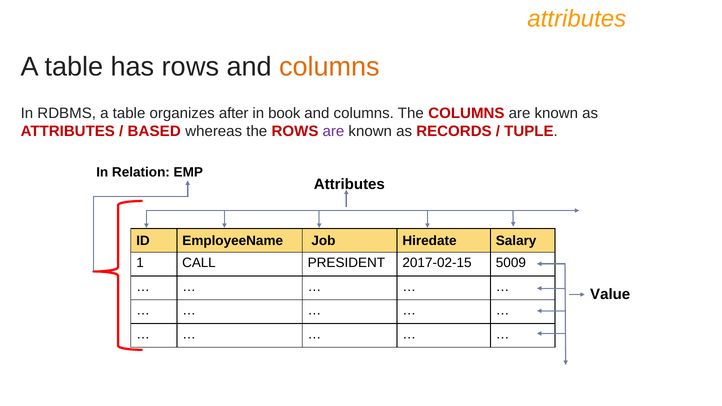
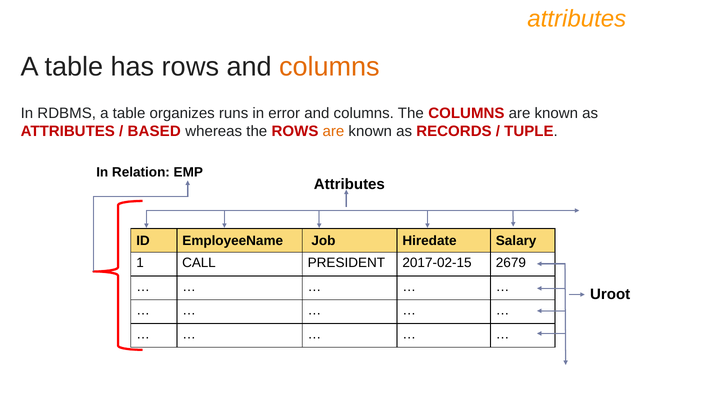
after: after -> runs (234, 113)
book: book -> error (284, 113)
are colour: purple -> orange (333, 131)
5009: 5009 -> 2679 (511, 263)
Value: Value -> Uroot (610, 294)
